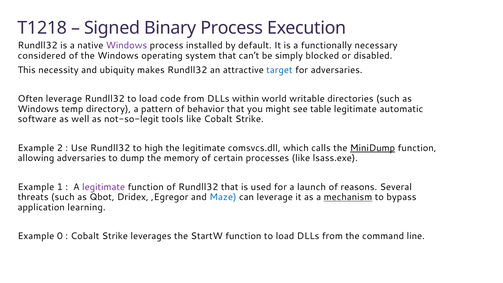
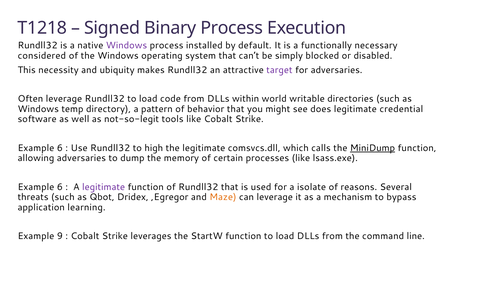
target colour: blue -> purple (279, 70)
table: table -> does (321, 109)
automatic: automatic -> credential (401, 109)
2: 2 -> 6 (60, 148)
1: 1 -> 6 (60, 187)
launch: launch -> isolate (312, 187)
Maze colour: blue -> orange (223, 197)
mechanism underline: present -> none (348, 197)
0: 0 -> 9 (60, 236)
